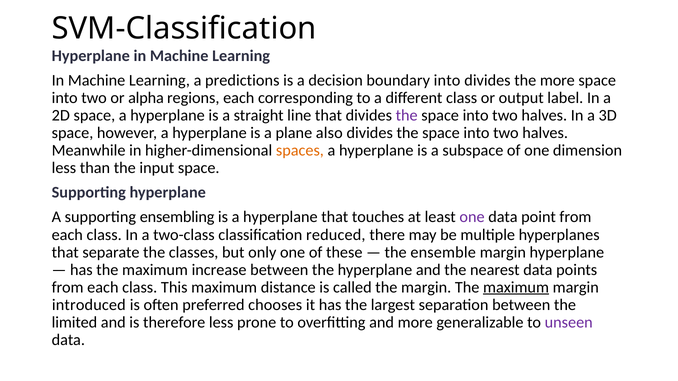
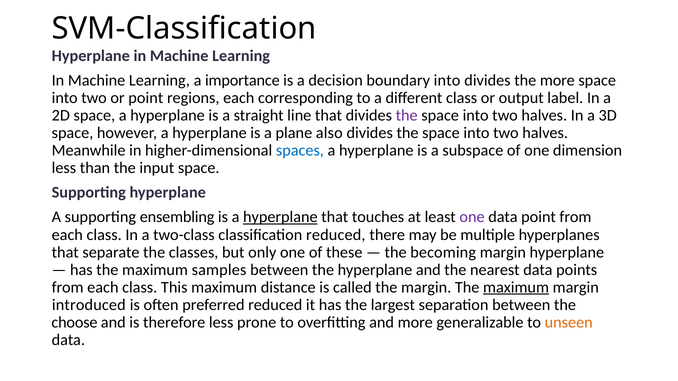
predictions: predictions -> importance (242, 80)
or alpha: alpha -> point (146, 98)
spaces colour: orange -> blue (300, 151)
hyperplane underline: none -> present (280, 217)
ensemble: ensemble -> becoming (443, 252)
increase: increase -> samples (219, 270)
preferred chooses: chooses -> reduced (275, 305)
limited: limited -> choose (74, 323)
unseen colour: purple -> orange (569, 323)
